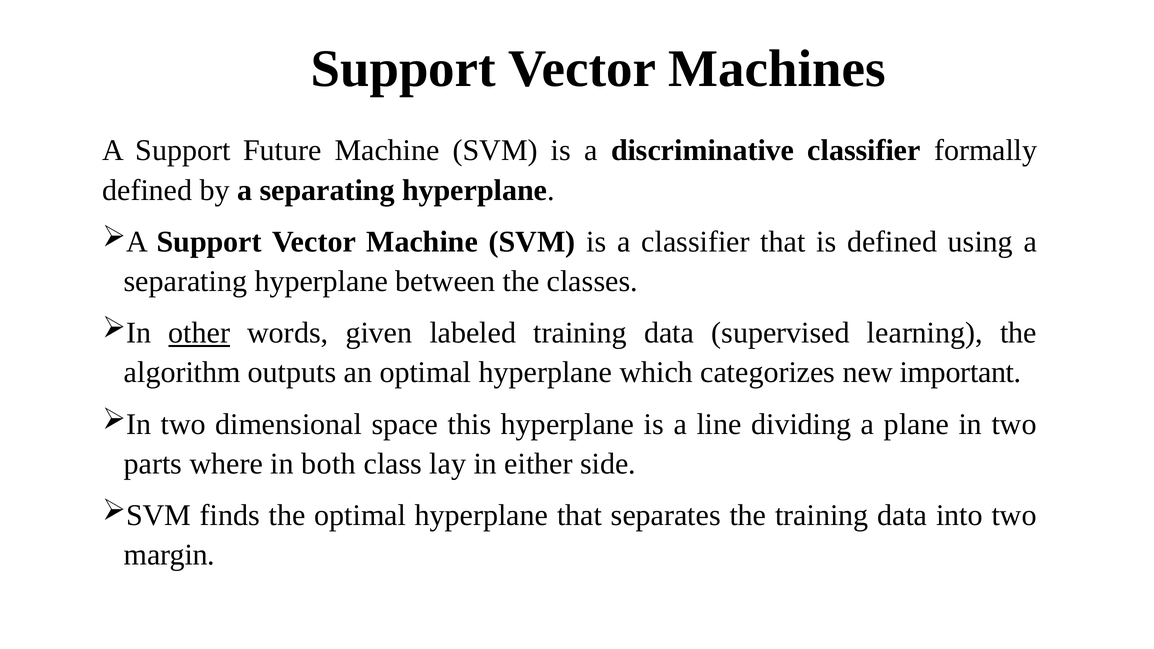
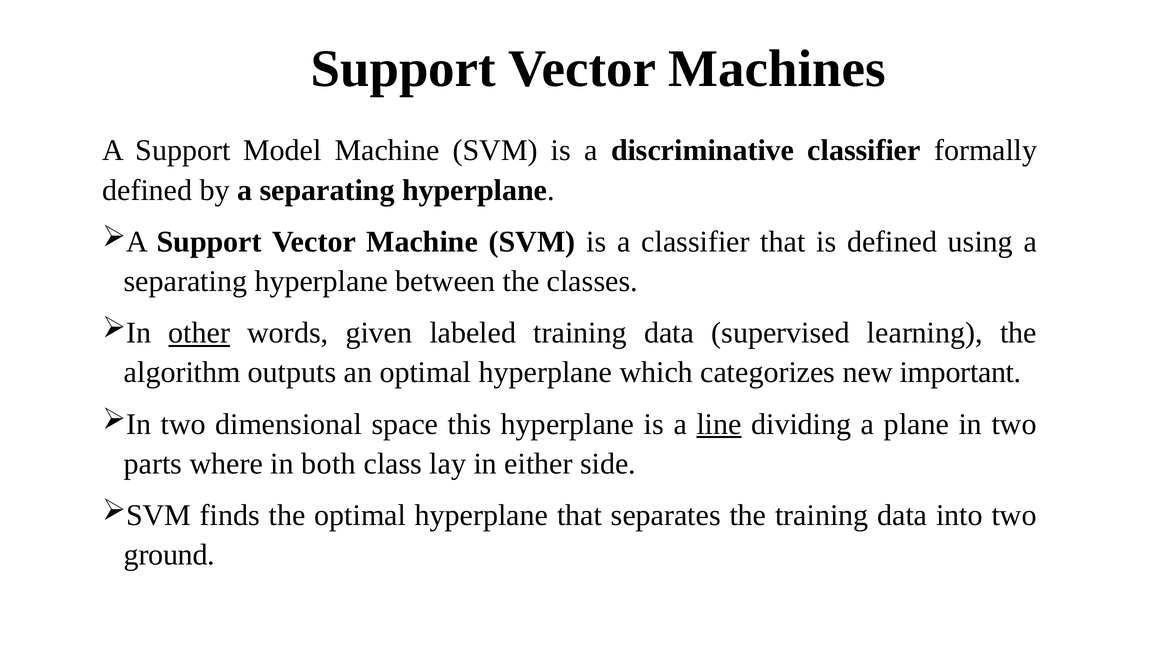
Future: Future -> Model (282, 151)
line underline: none -> present (719, 424)
margin: margin -> ground (169, 555)
